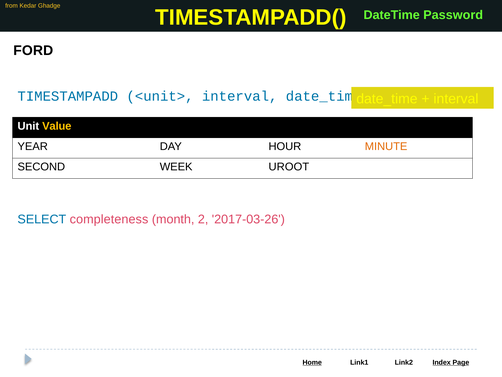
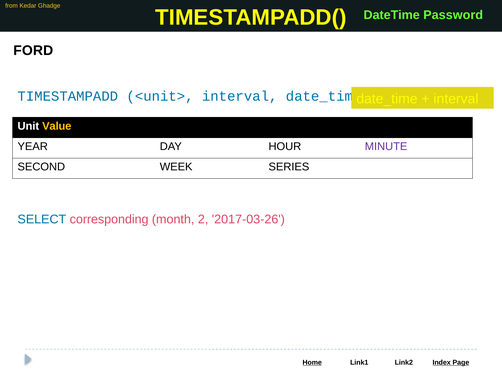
MINUTE colour: orange -> purple (386, 146)
UROOT: UROOT -> SERIES (289, 167)
completeness: completeness -> corresponding (109, 219)
